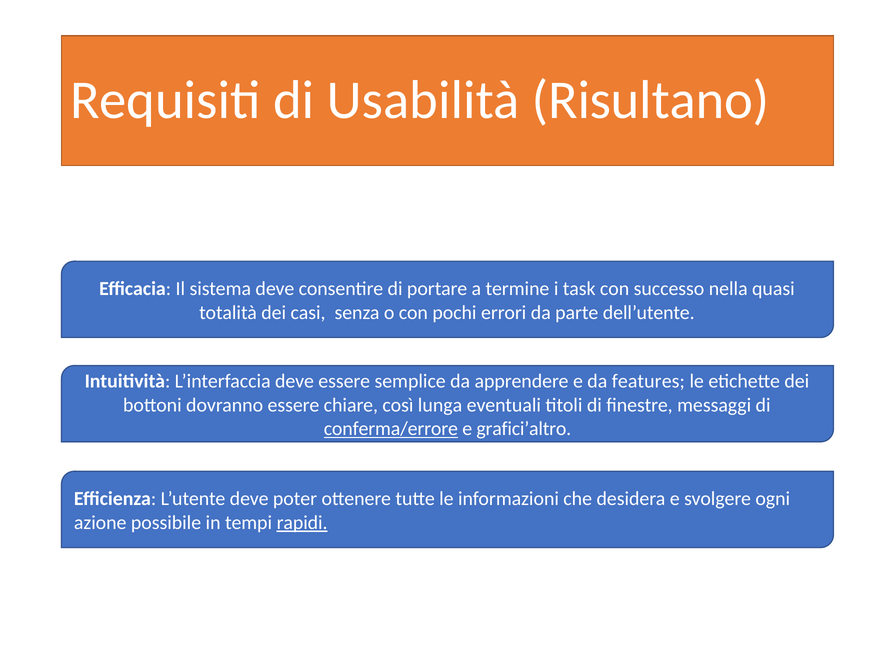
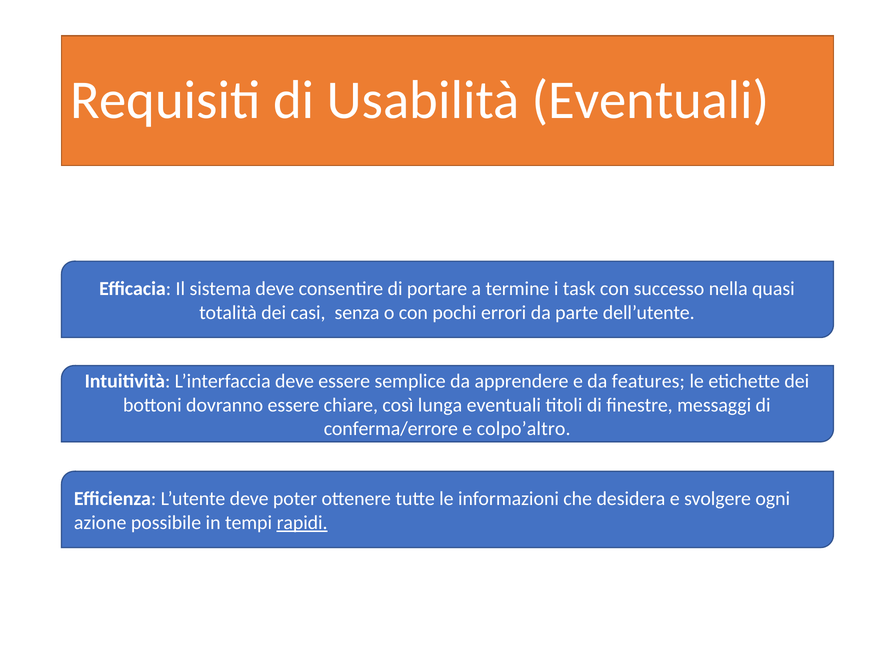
Usabilità Risultano: Risultano -> Eventuali (651, 100)
conferma/errore underline: present -> none (391, 429)
grafici’altro: grafici’altro -> colpo’altro (524, 429)
